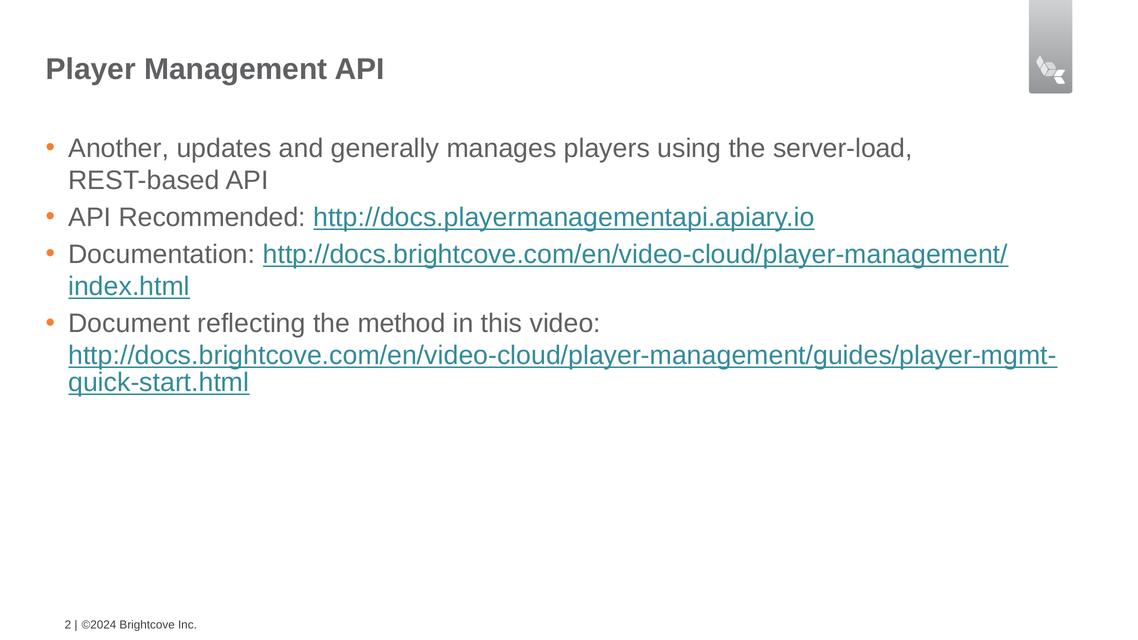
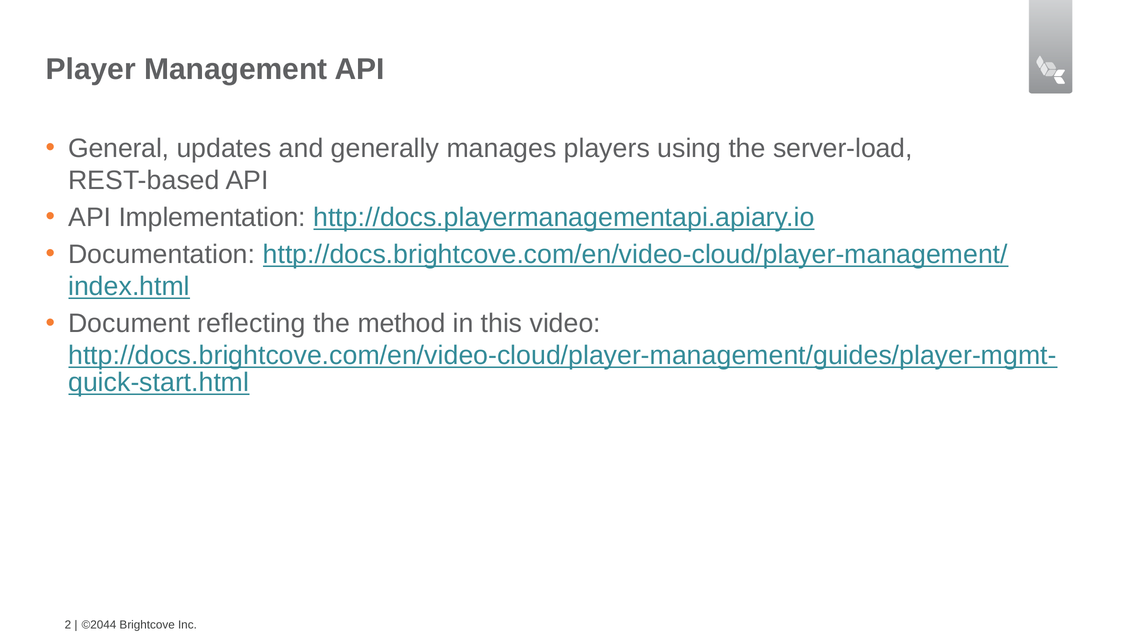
Another: Another -> General (119, 148)
Recommended: Recommended -> Implementation (212, 218)
©2024: ©2024 -> ©2044 (99, 625)
